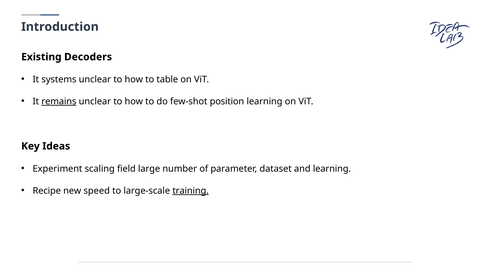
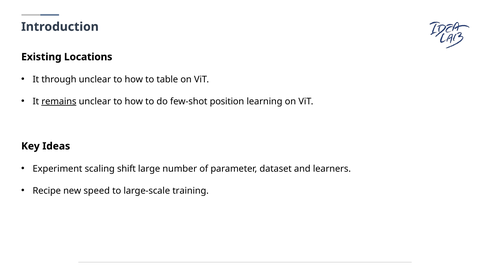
Decoders: Decoders -> Locations (88, 57)
systems: systems -> through (59, 80)
field: field -> shift (126, 169)
and learning: learning -> learners (332, 169)
training underline: present -> none (191, 191)
